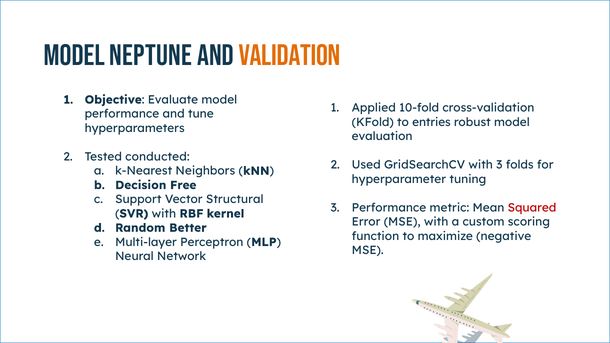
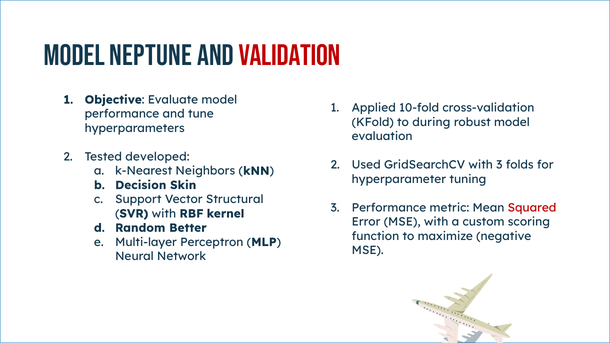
Validation colour: orange -> red (290, 56)
entries: entries -> during (431, 122)
conducted: conducted -> developed (157, 157)
Free: Free -> Skin (183, 185)
